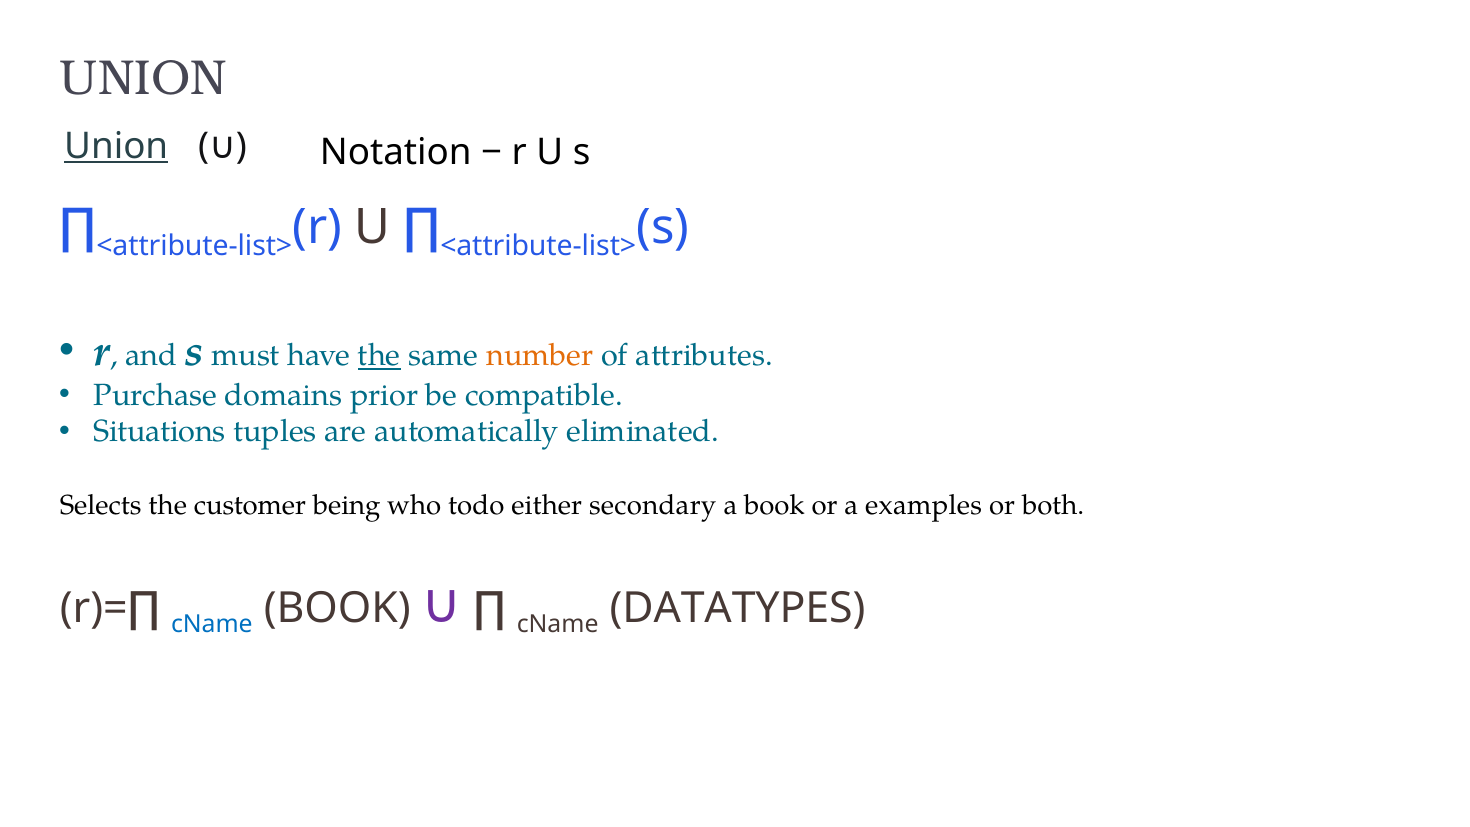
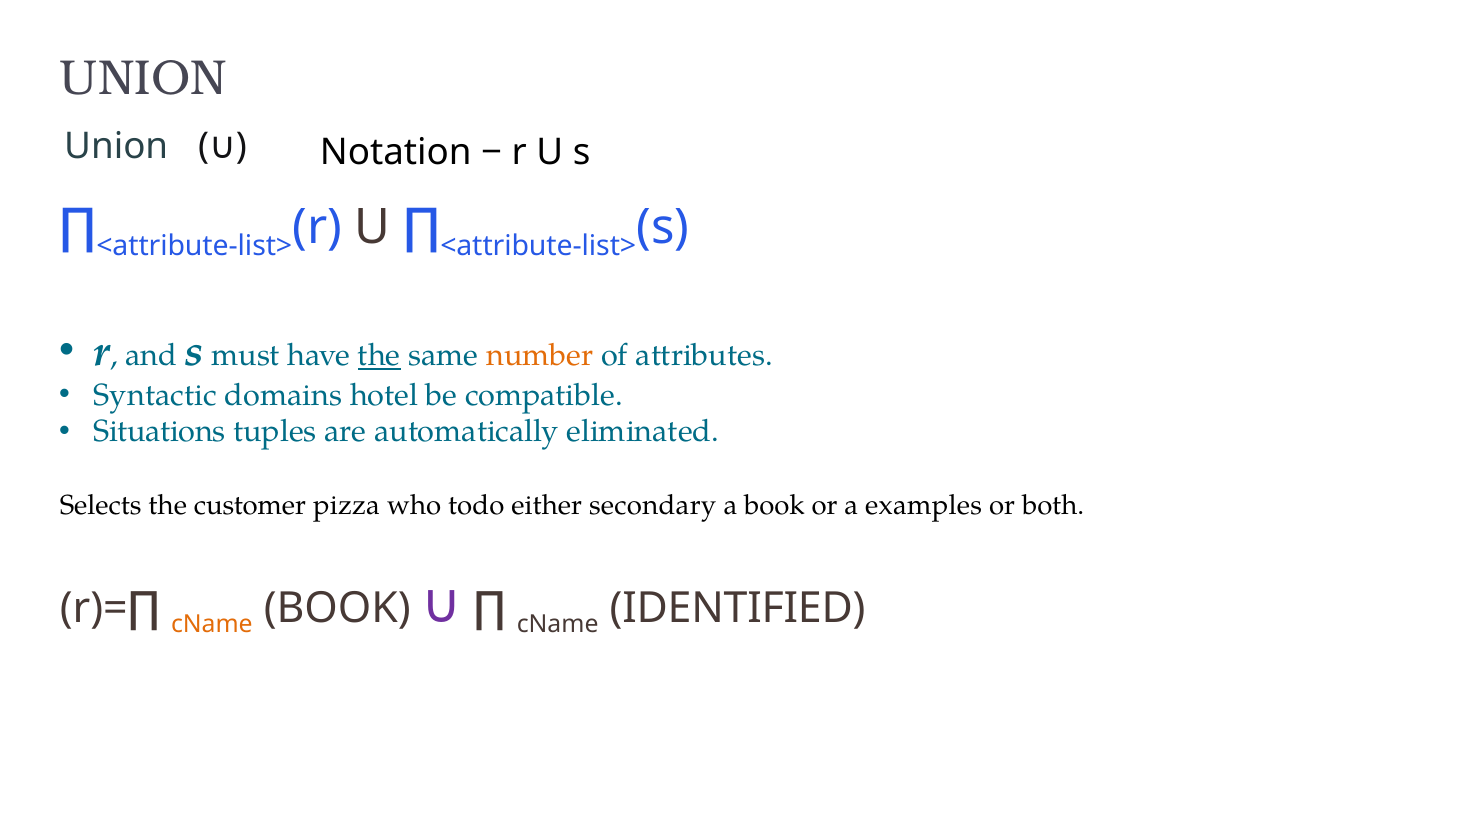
Union underline: present -> none (116, 146)
Purchase: Purchase -> Syntactic (155, 395)
prior: prior -> hotel (384, 395)
being: being -> pizza (347, 506)
cName colour: blue -> orange (212, 625)
DATATYPES: DATATYPES -> IDENTIFIED (738, 608)
